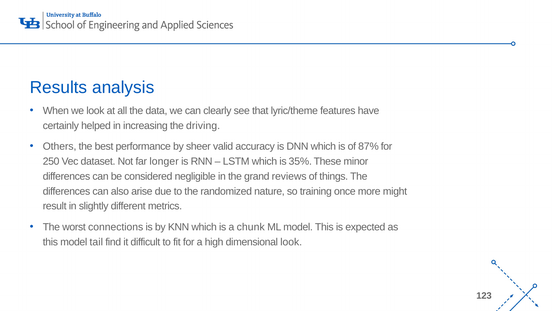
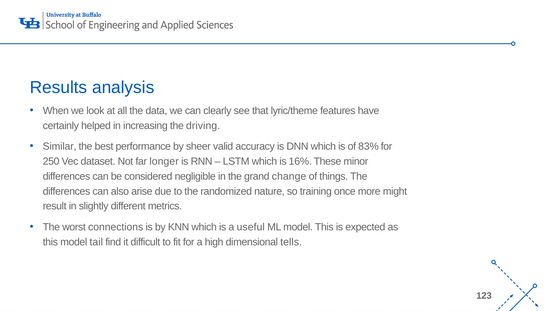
Others: Others -> Similar (60, 146)
87%: 87% -> 83% (368, 146)
35%: 35% -> 16% (300, 161)
reviews: reviews -> change (289, 176)
chunk: chunk -> useful (251, 227)
dimensional look: look -> tells (291, 242)
